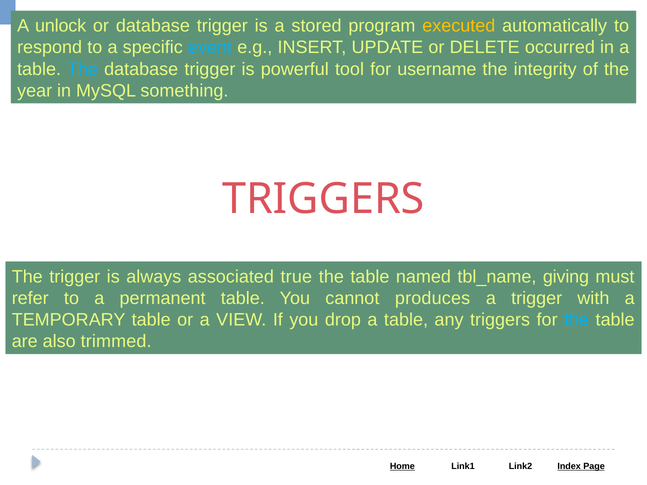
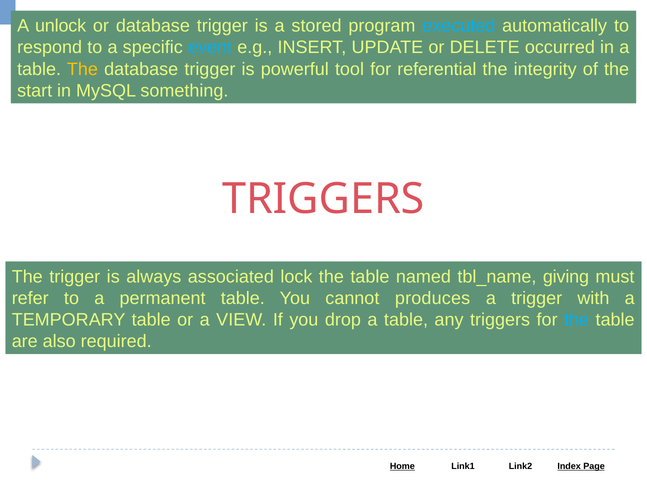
executed colour: yellow -> light blue (459, 26)
The colour: light blue -> yellow (82, 69)
username: username -> referential (437, 69)
year: year -> start (35, 91)
true: true -> lock (296, 277)
trimmed: trimmed -> required (116, 342)
